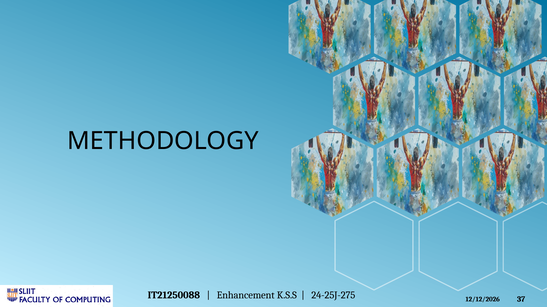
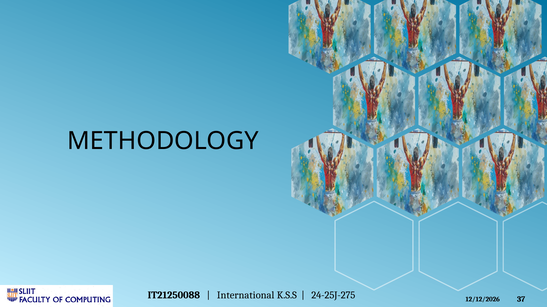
Enhancement: Enhancement -> International (246, 296)
